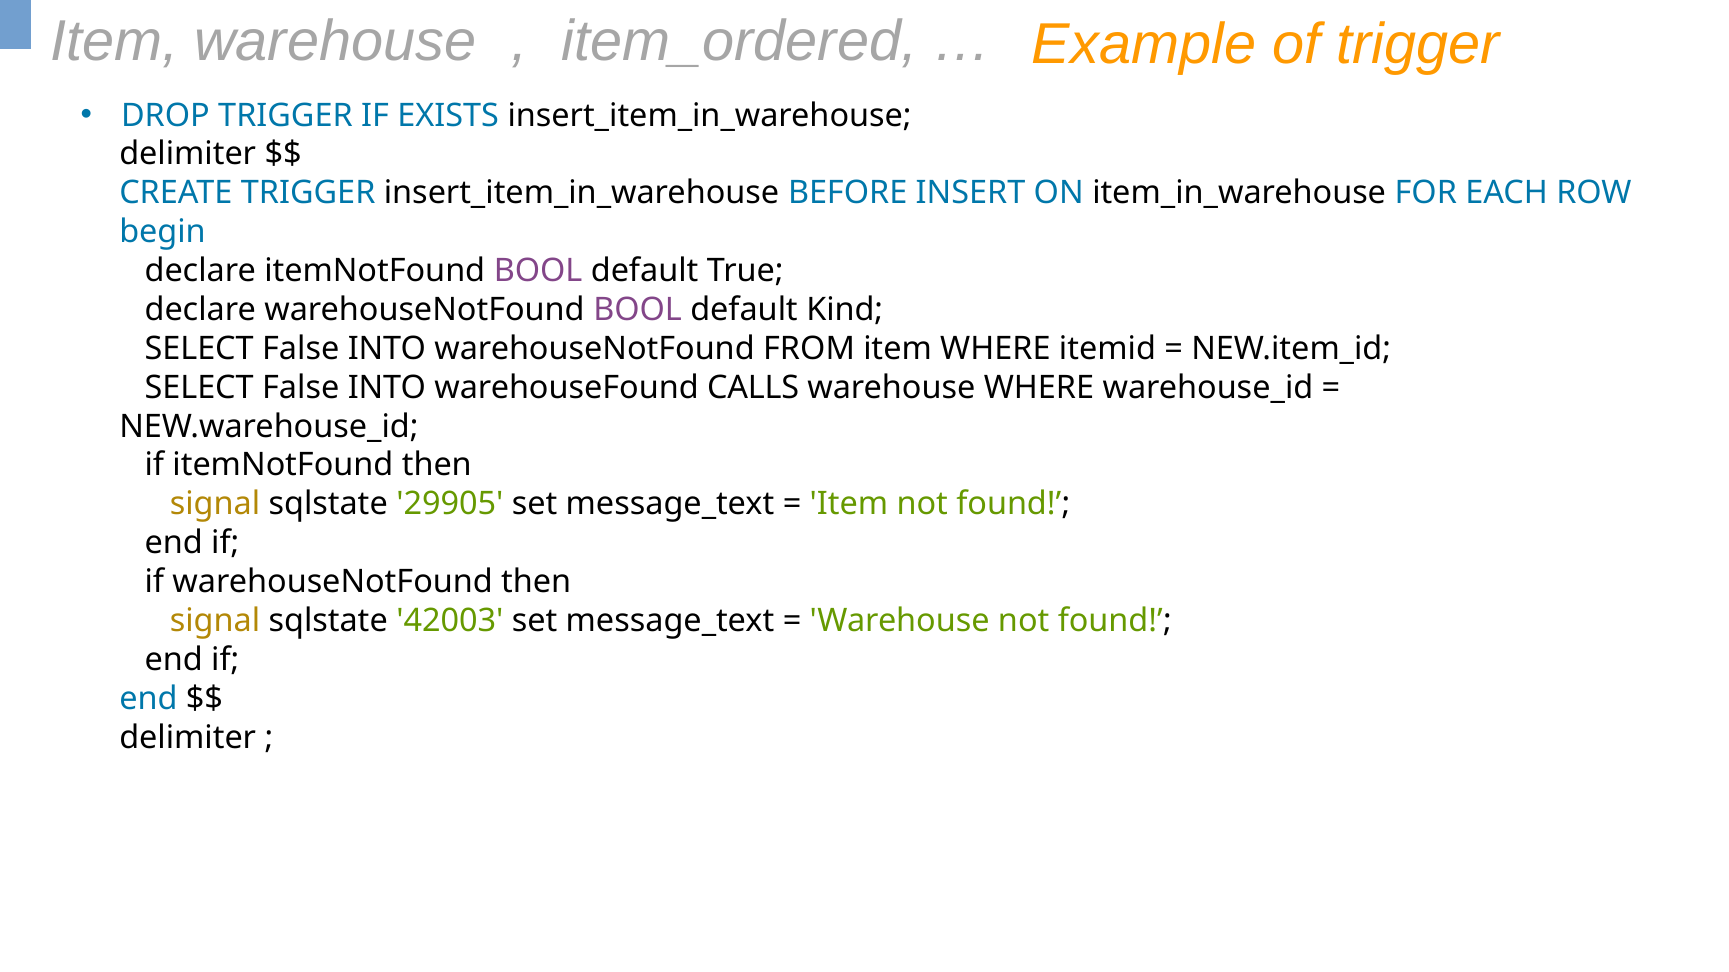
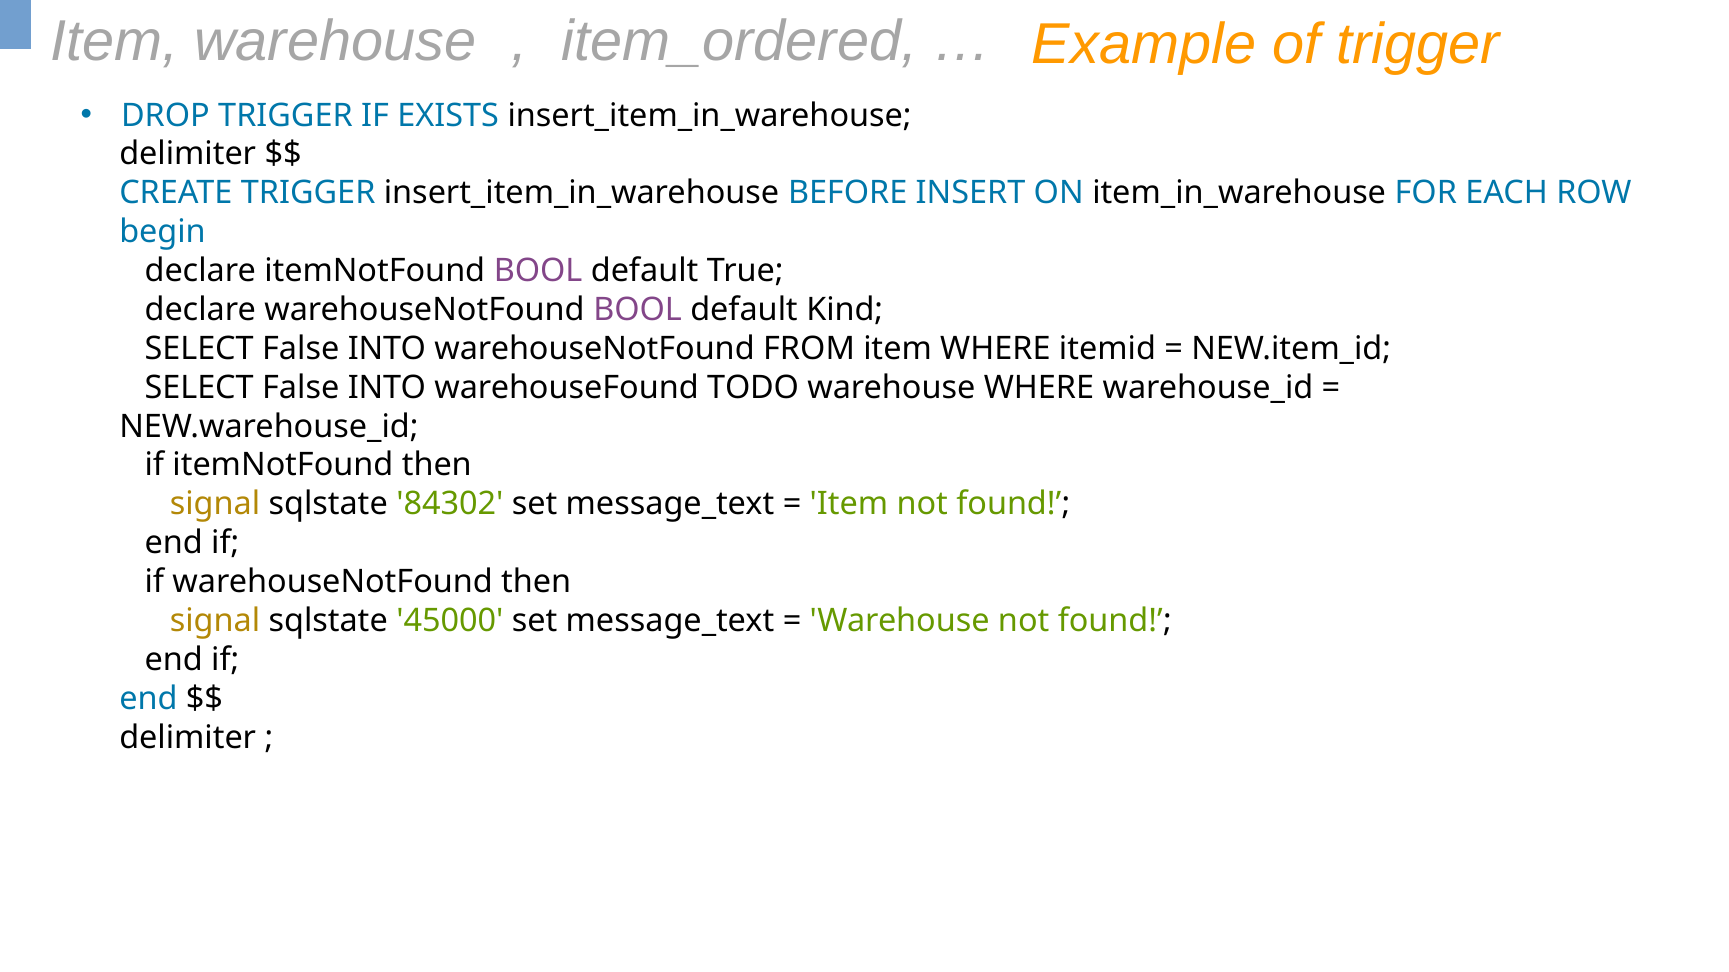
CALLS: CALLS -> TODO (753, 388)
29905: 29905 -> 84302 (450, 504)
42003: 42003 -> 45000 (450, 621)
